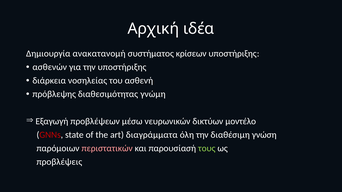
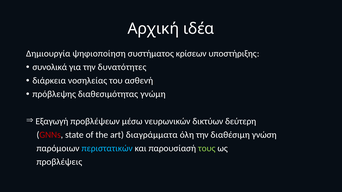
ανακατανομή: ανακατανομή -> ψηφιοποίηση (99, 54)
ασθενών: ασθενών -> συνολικά (50, 67)
την υποστήριξης: υποστήριξης -> δυνατότητες (122, 67)
μοντέλο: μοντέλο -> δεύτερη (241, 121)
περιστατικών colour: pink -> light blue (107, 149)
